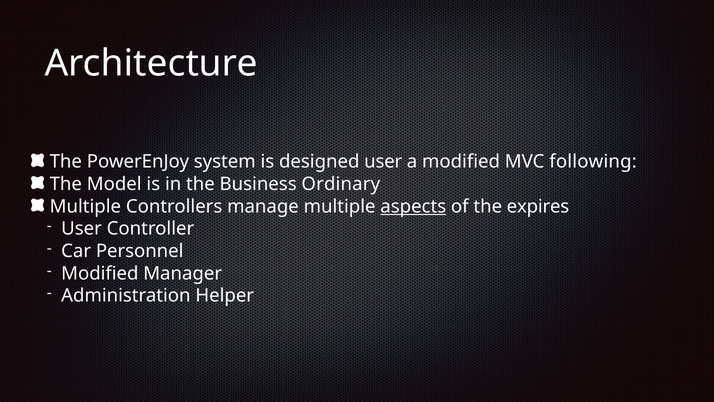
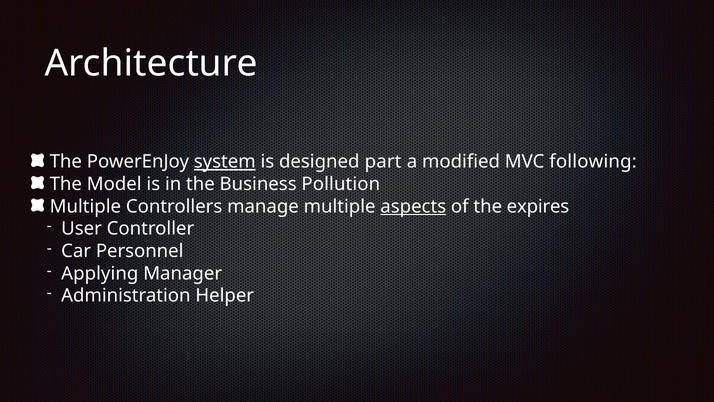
system underline: none -> present (225, 162)
designed user: user -> part (383, 162)
Ordinary: Ordinary -> Pollution (341, 184)
Modified: Modified -> Applying (100, 273)
